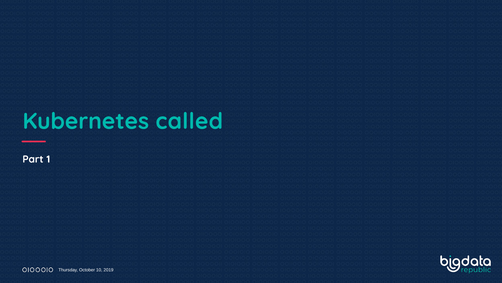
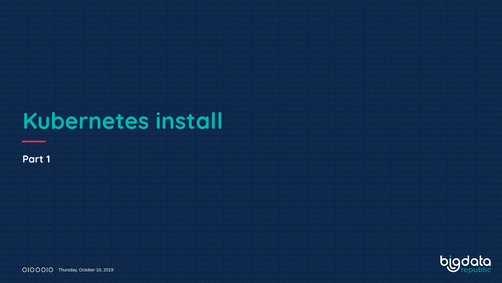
called: called -> install (189, 121)
